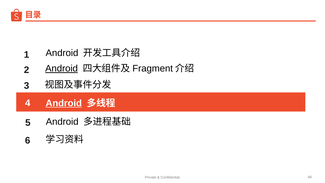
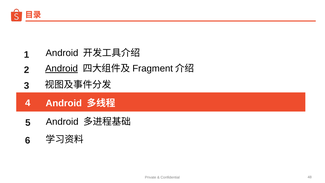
Android underline: present -> none (64, 103)
